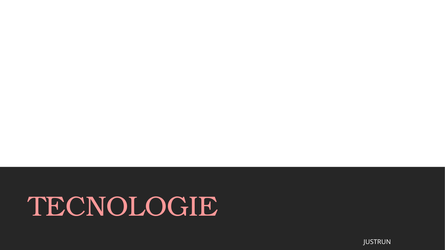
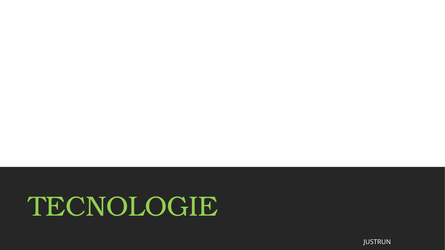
TECNOLOGIE colour: pink -> light green (123, 207)
